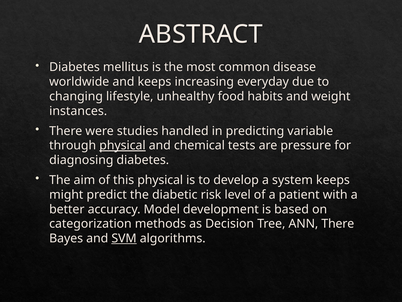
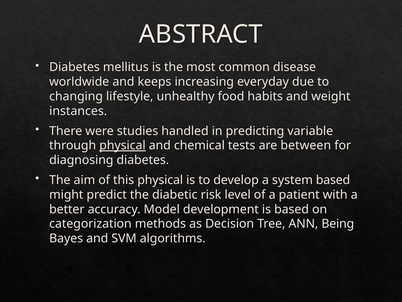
pressure: pressure -> between (306, 145)
system keeps: keeps -> based (333, 180)
ANN There: There -> Being (338, 224)
SVM underline: present -> none (124, 238)
